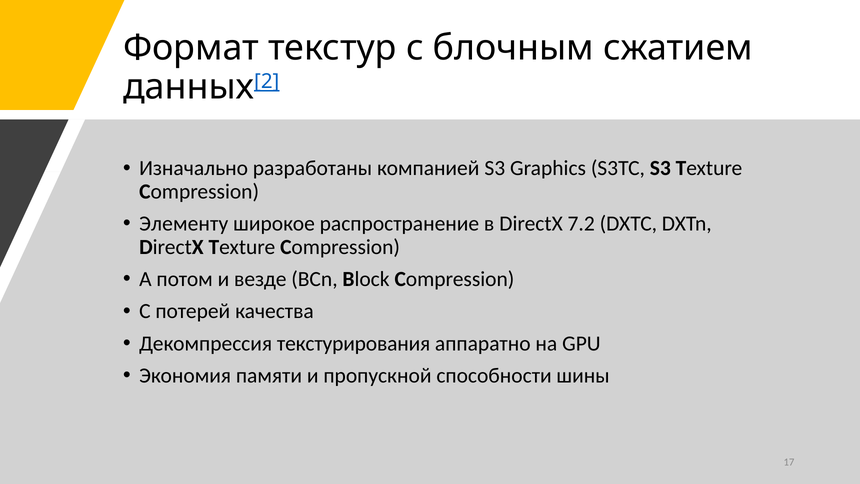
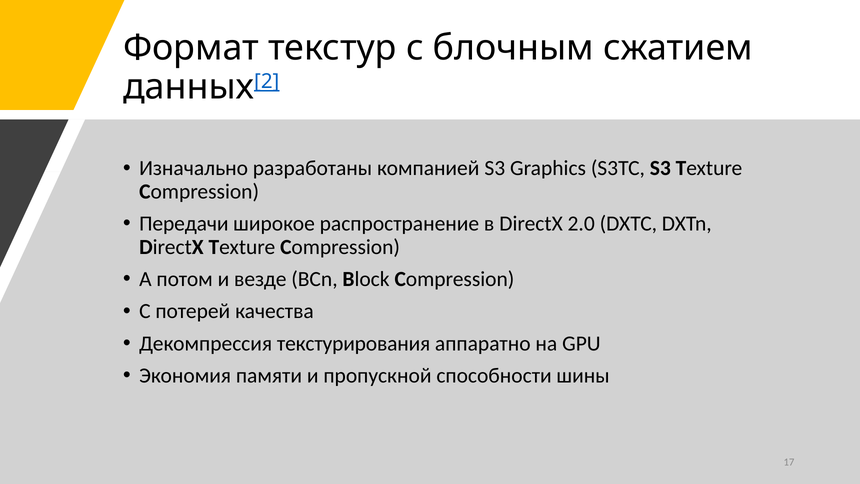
Элементу: Элементу -> Передачи (184, 224)
7.2: 7.2 -> 2.0 (581, 224)
